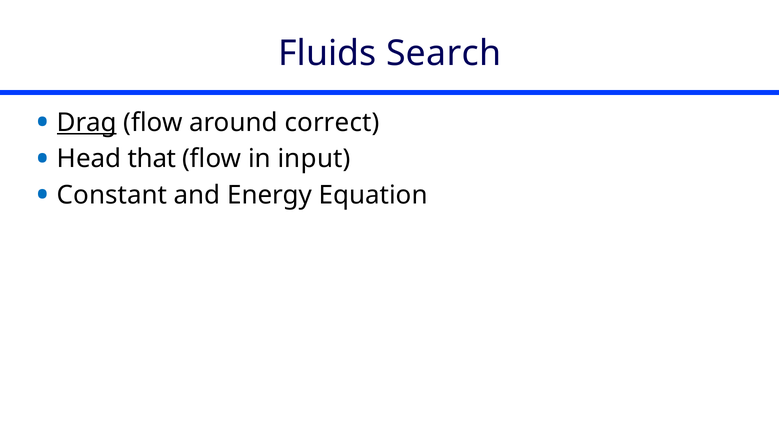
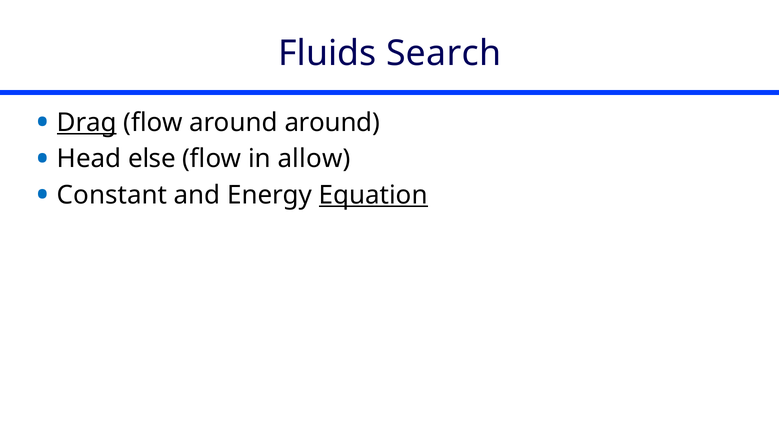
around correct: correct -> around (332, 123)
that: that -> else (152, 159)
input: input -> allow (314, 159)
Equation underline: none -> present (373, 195)
